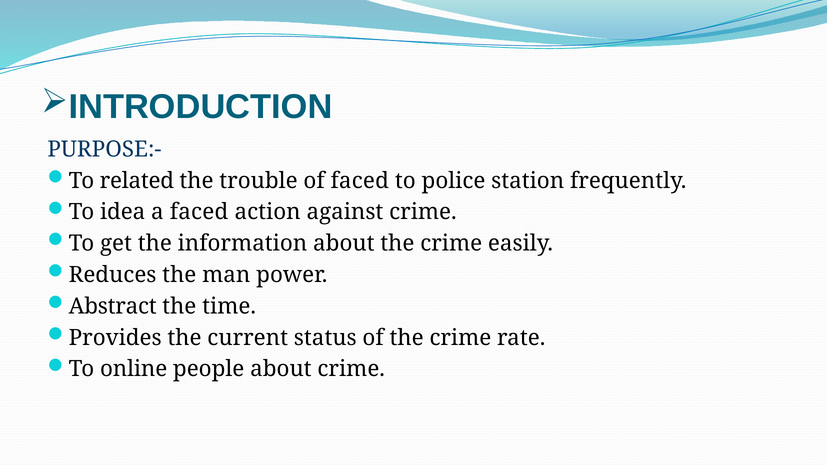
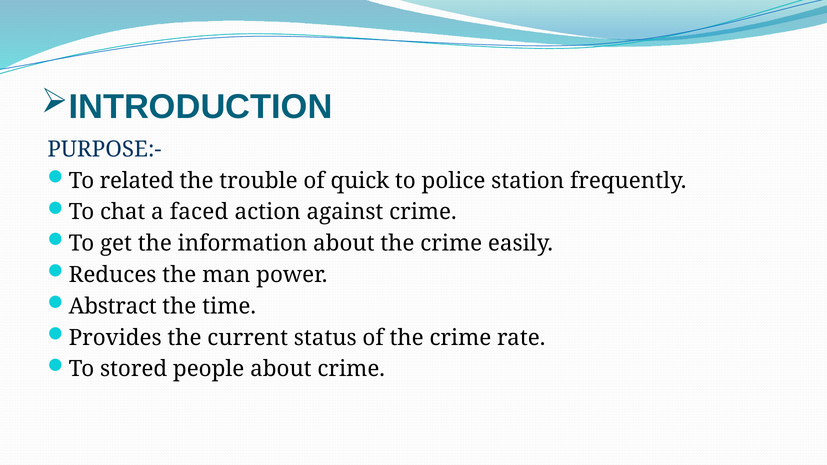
of faced: faced -> quick (360, 181)
idea: idea -> chat (123, 212)
online: online -> stored (134, 369)
